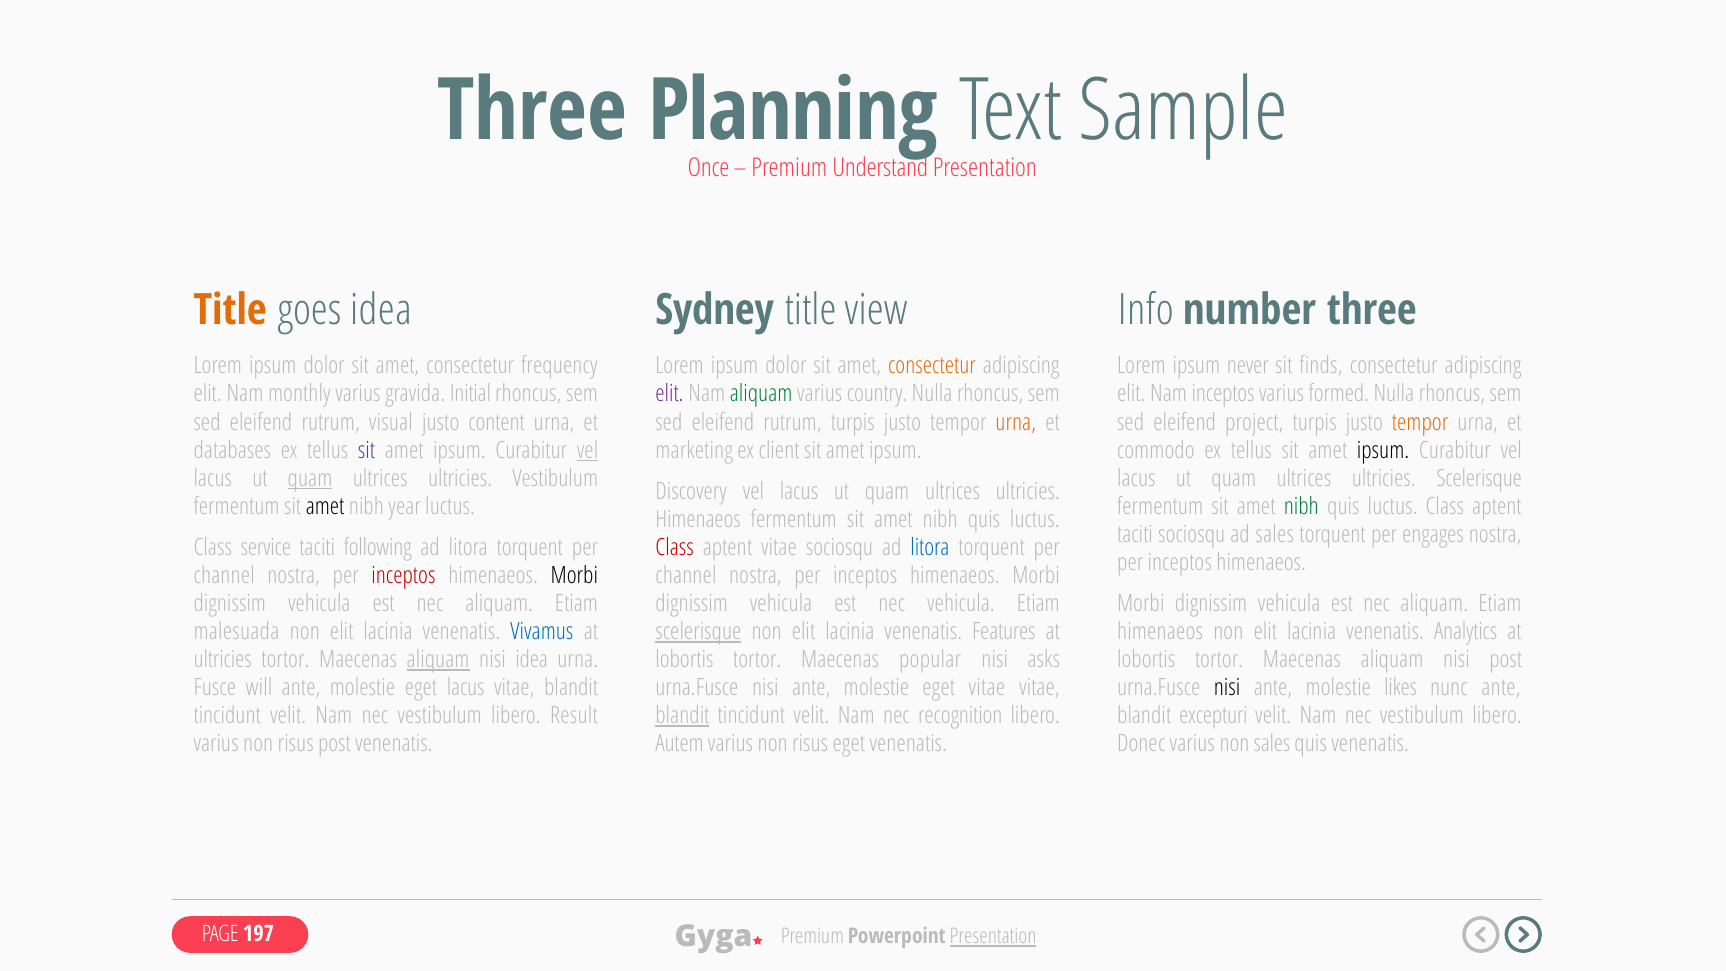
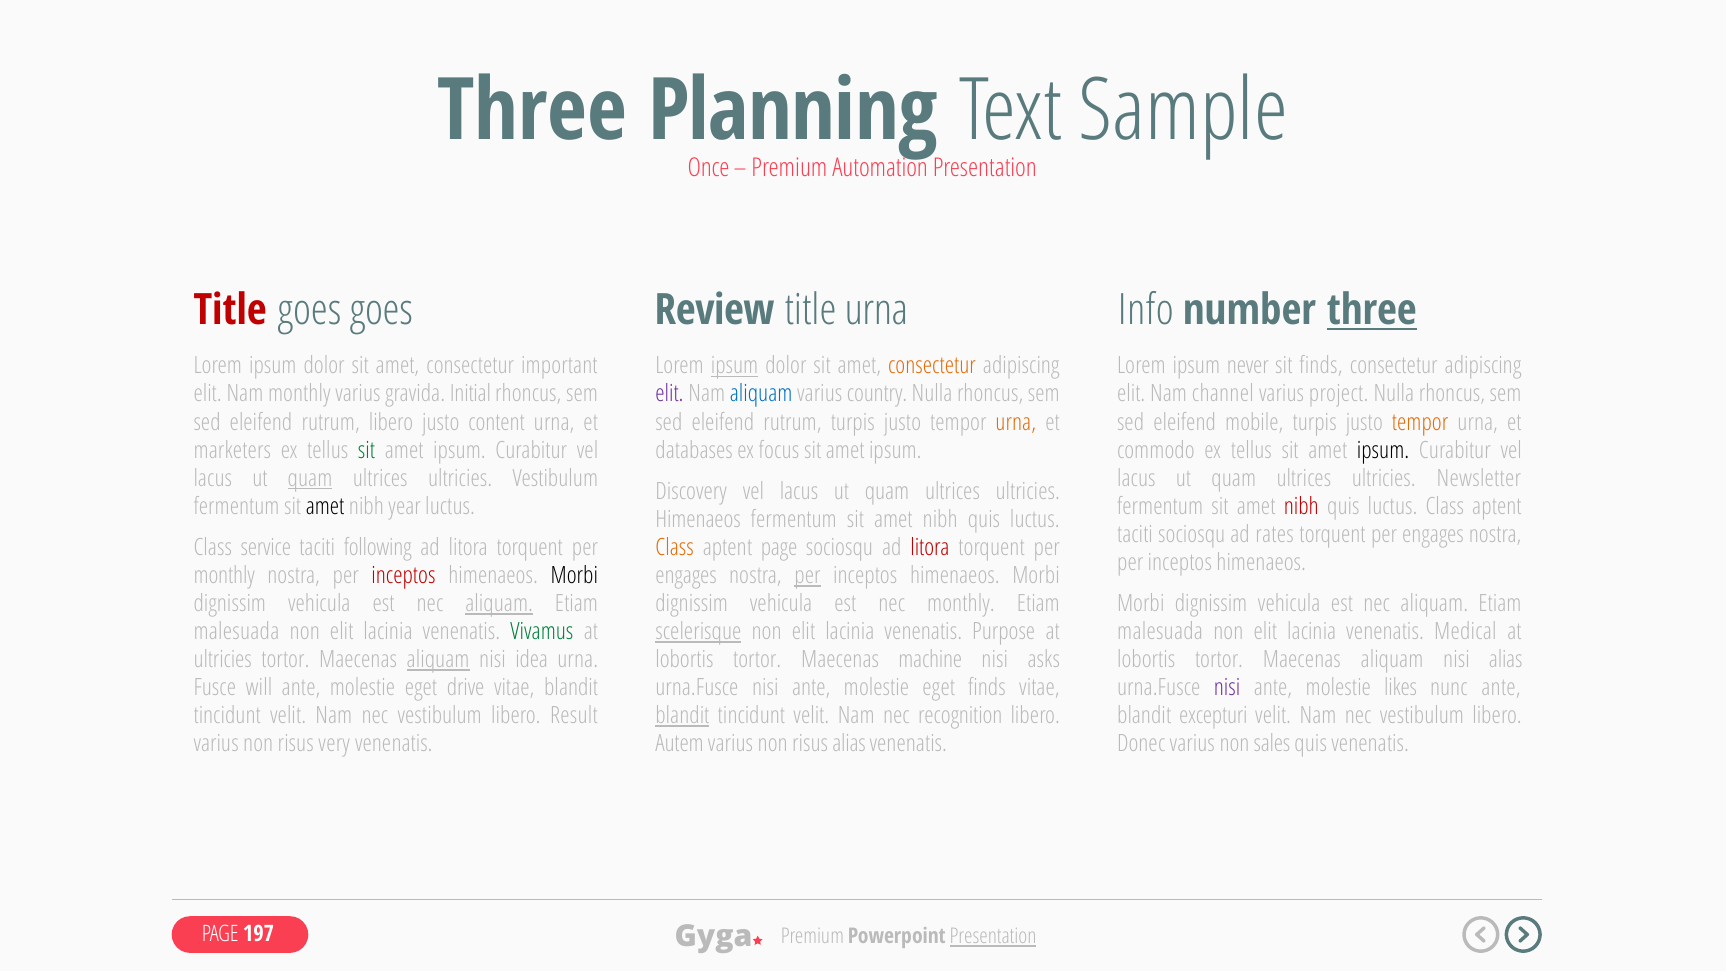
Understand: Understand -> Automation (880, 168)
Title colour: orange -> red (230, 310)
goes idea: idea -> goes (381, 310)
Sydney: Sydney -> Review (715, 310)
title view: view -> urna (876, 310)
three underline: none -> present (1372, 310)
frequency: frequency -> important (559, 366)
ipsum underline: none -> present (735, 366)
aliquam colour: green -> blue (761, 394)
Nam inceptos: inceptos -> channel (1223, 394)
formed: formed -> project (1339, 394)
rutrum visual: visual -> libero (391, 422)
project: project -> mobile (1254, 422)
databases: databases -> marketers (232, 450)
sit colour: purple -> green (366, 450)
vel underline: present -> none (588, 450)
marketing: marketing -> databases (694, 450)
client: client -> focus (779, 450)
ultricies Scelerisque: Scelerisque -> Newsletter (1479, 478)
nibh colour: green -> red (1301, 506)
ad sales: sales -> rates (1275, 534)
Class colour: red -> orange (675, 547)
aptent vitae: vitae -> page (779, 547)
litora colour: blue -> red (930, 547)
channel: channel -> monthly (224, 575)
channel: channel -> engages (686, 575)
per underline: none -> present (808, 575)
aliquam underline: none -> present (499, 603)
nec vehicula: vehicula -> monthly (961, 603)
Vivamus colour: blue -> green (542, 632)
Features: Features -> Purpose (1004, 632)
himenaeos: himenaeos -> malesuada (1160, 632)
Analytics: Analytics -> Medical (1465, 632)
popular: popular -> machine (930, 660)
nisi post: post -> alias (1506, 660)
eget lacus: lacus -> drive (466, 688)
eget vitae: vitae -> finds (987, 688)
nisi colour: black -> purple (1227, 688)
risus post: post -> very (334, 744)
risus eget: eget -> alias (849, 744)
